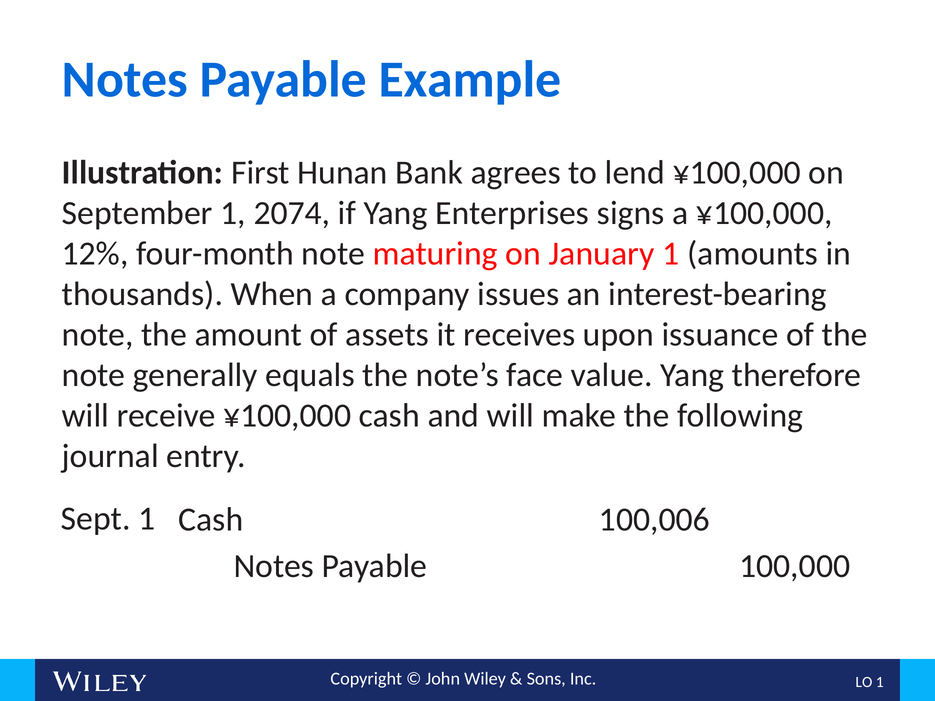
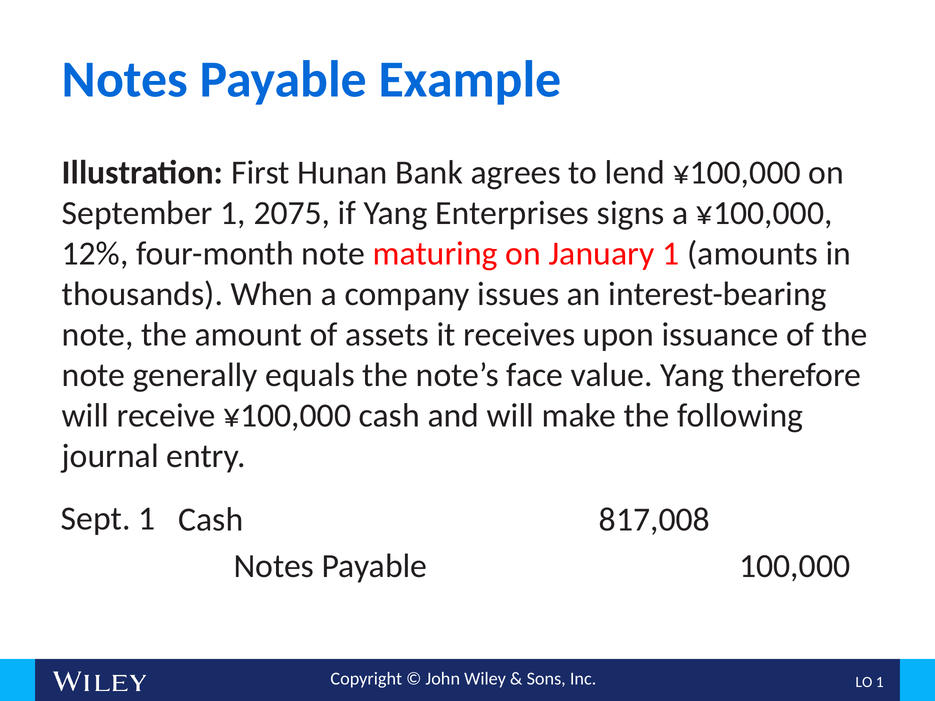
2074: 2074 -> 2075 (292, 213)
100,006: 100,006 -> 817,008 (654, 520)
